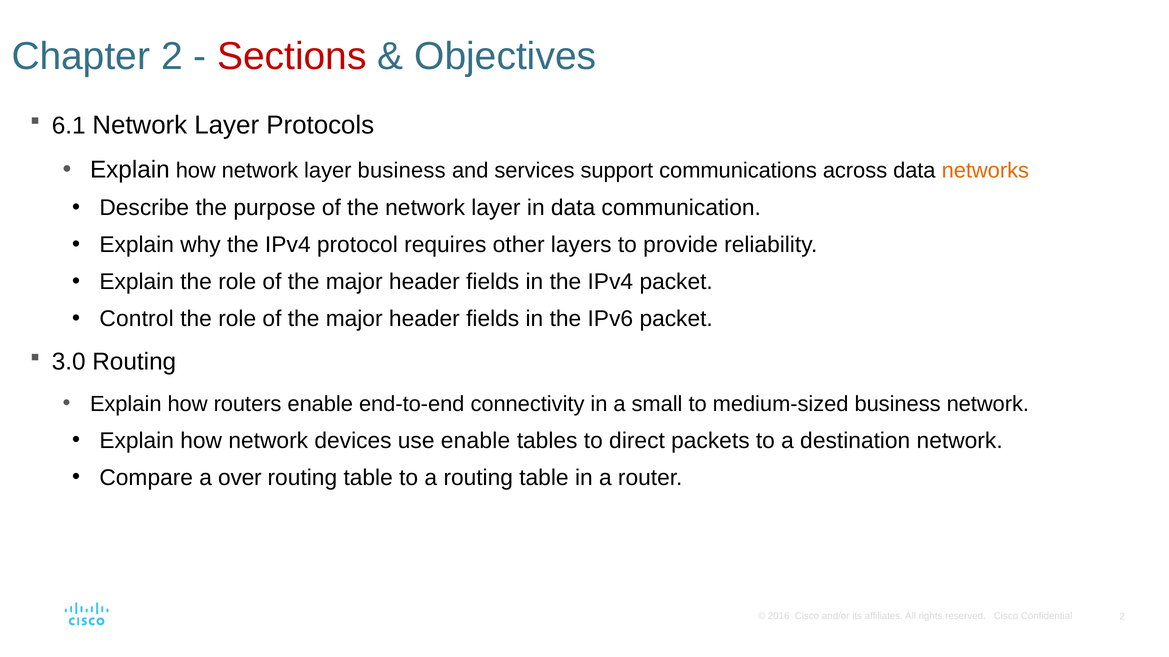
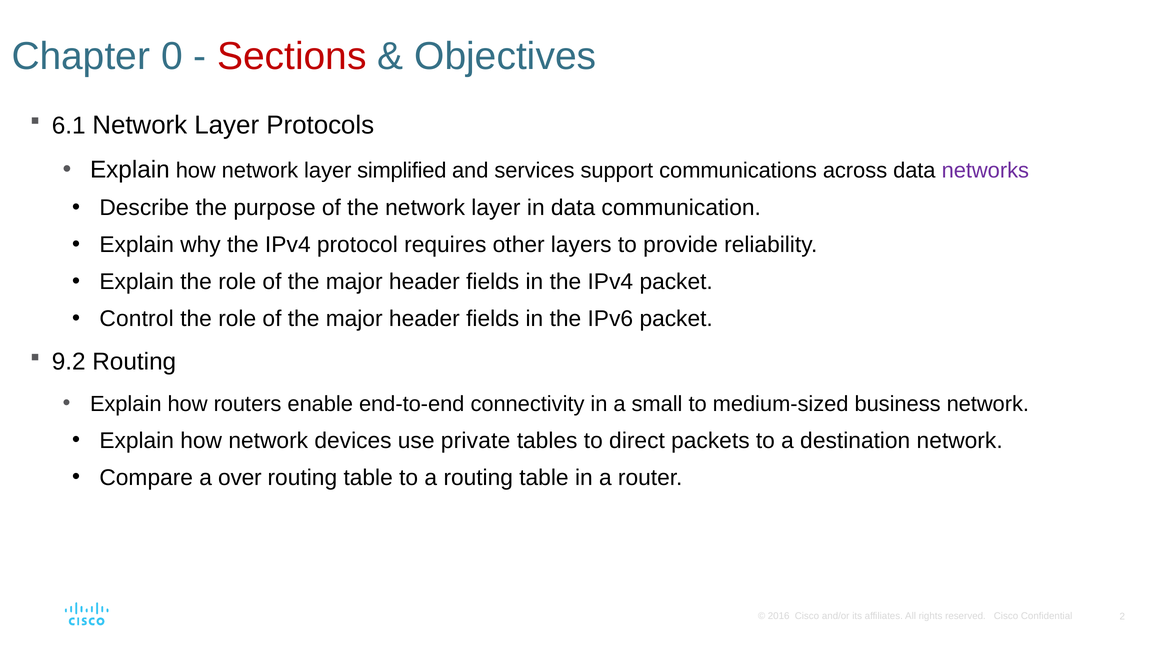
Chapter 2: 2 -> 0 (172, 56)
layer business: business -> simplified (402, 171)
networks colour: orange -> purple (985, 171)
3.0: 3.0 -> 9.2 (69, 362)
use enable: enable -> private (476, 441)
